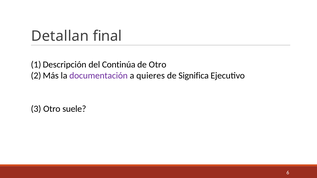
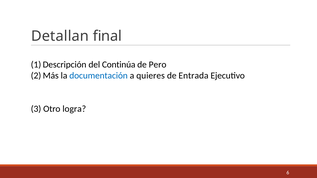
de Otro: Otro -> Pero (158, 65)
documentación colour: purple -> blue (99, 76)
Significa: Significa -> Entrada (194, 76)
suele: suele -> logra (74, 109)
